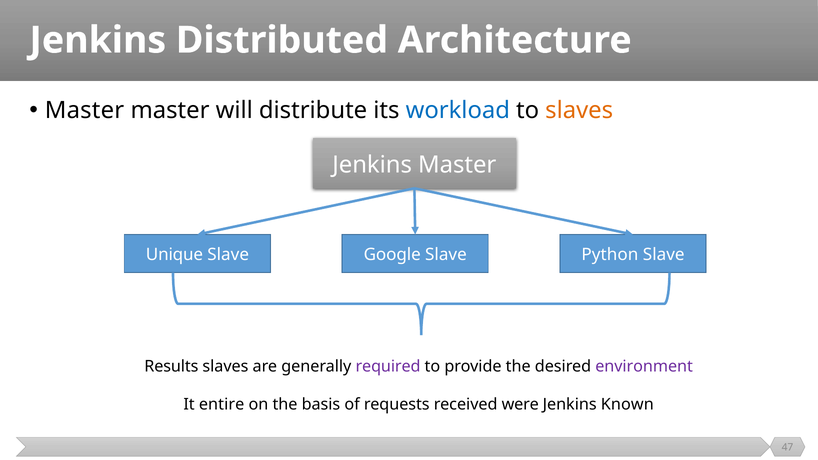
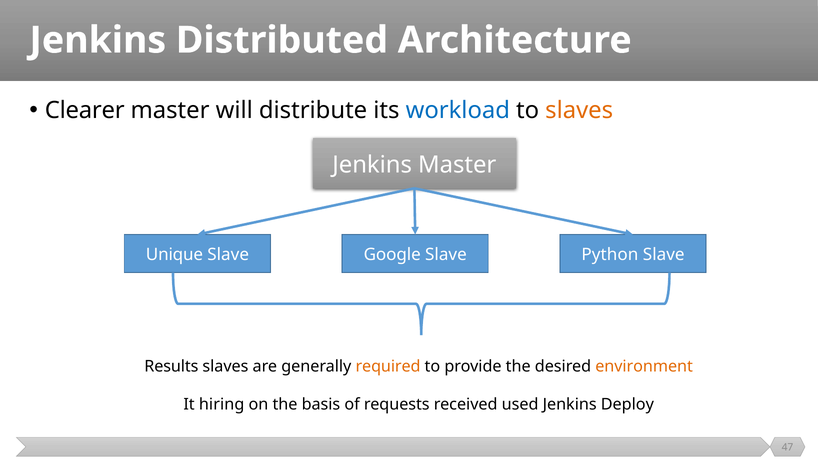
Master: Master -> Clearer (85, 110)
required colour: purple -> orange (388, 367)
environment colour: purple -> orange (644, 367)
entire: entire -> hiring (222, 404)
were: were -> used (520, 404)
Known: Known -> Deploy (627, 404)
